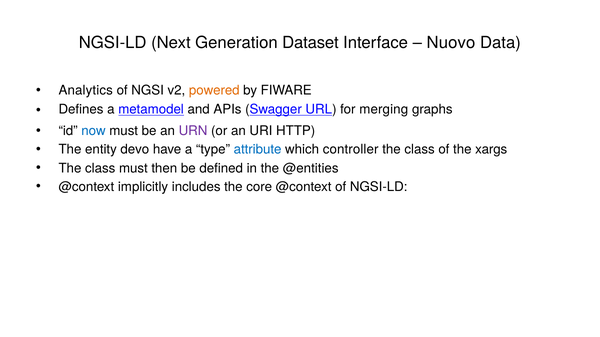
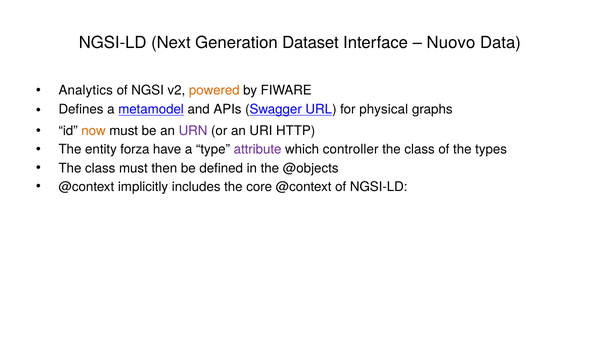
merging: merging -> physical (384, 109)
now colour: blue -> orange (93, 131)
devo: devo -> forza (135, 150)
attribute colour: blue -> purple (258, 150)
xargs: xargs -> types (491, 150)
@entities: @entities -> @objects (311, 168)
